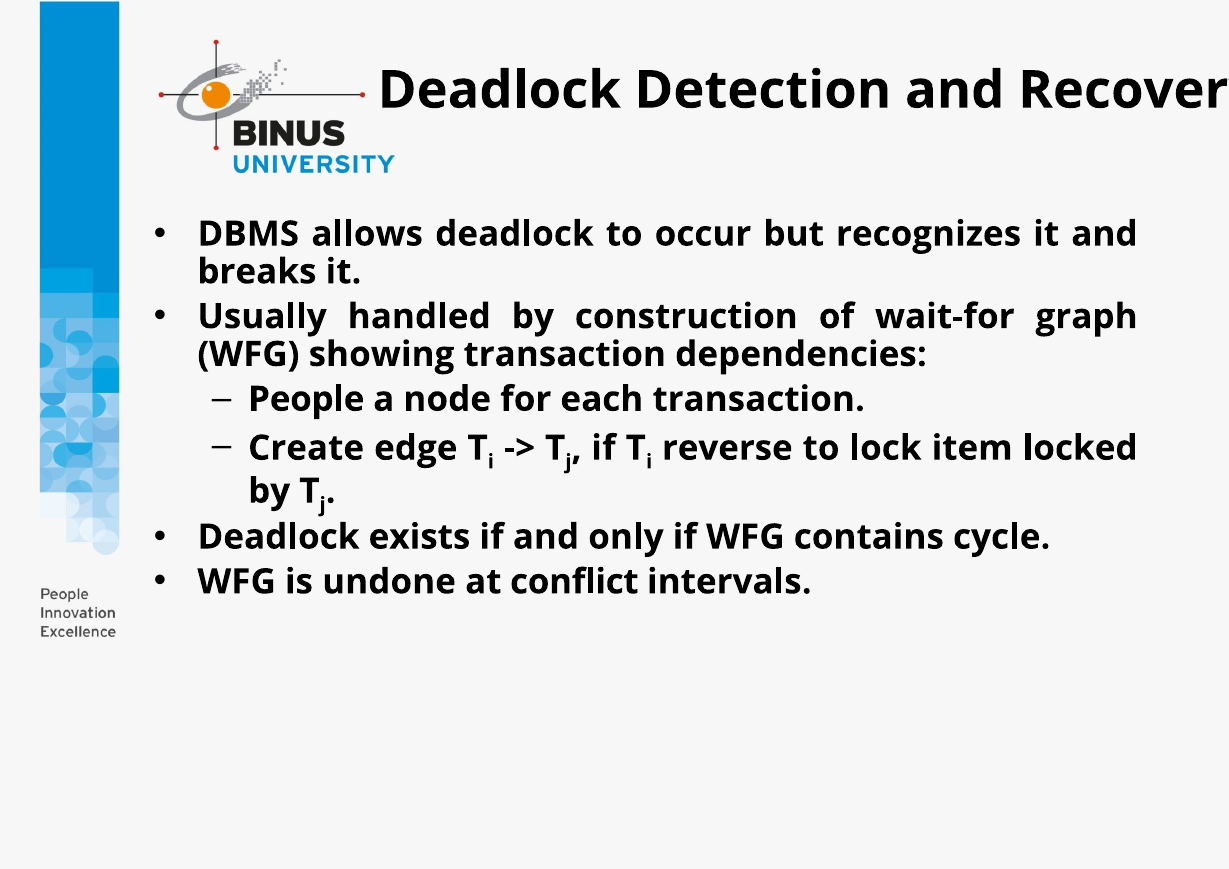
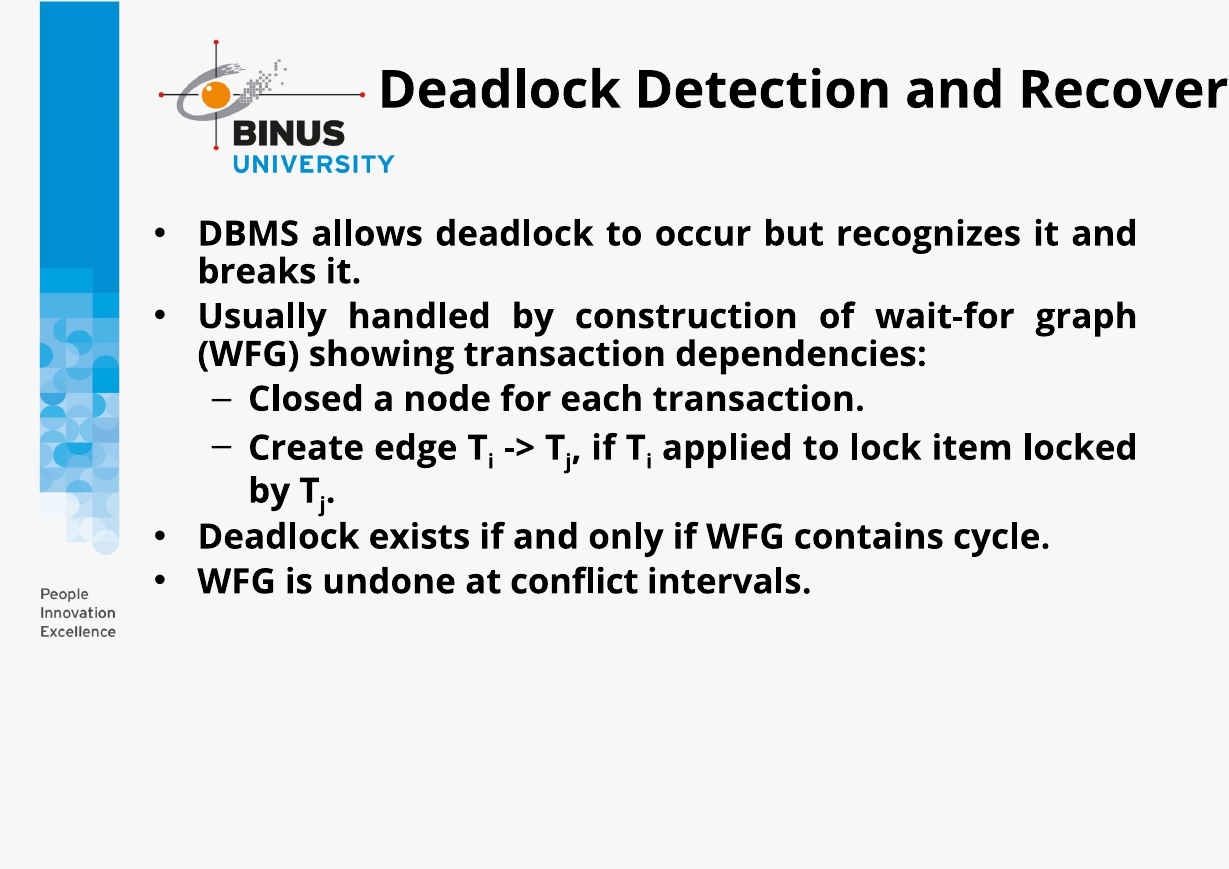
People: People -> Closed (306, 399)
reverse: reverse -> applied (727, 448)
